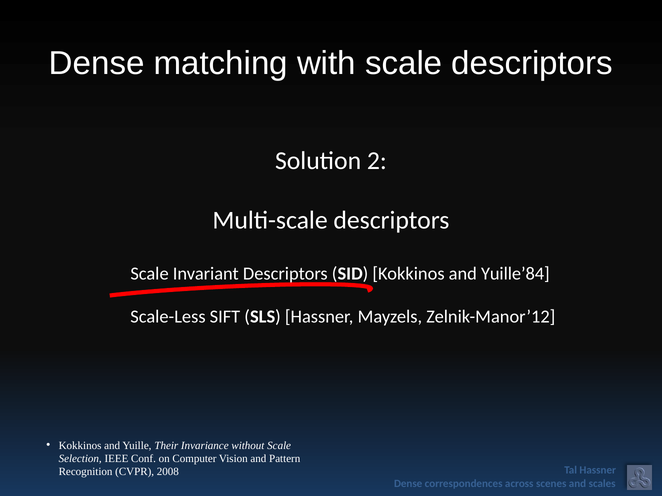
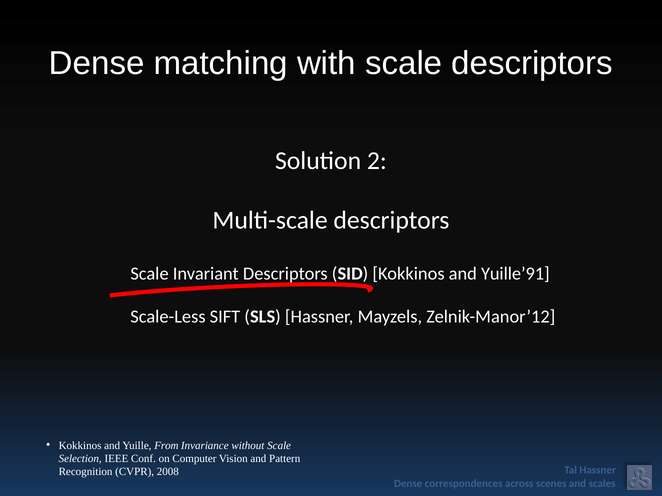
Yuille’84: Yuille’84 -> Yuille’91 (515, 274)
Their: Their -> From (166, 446)
